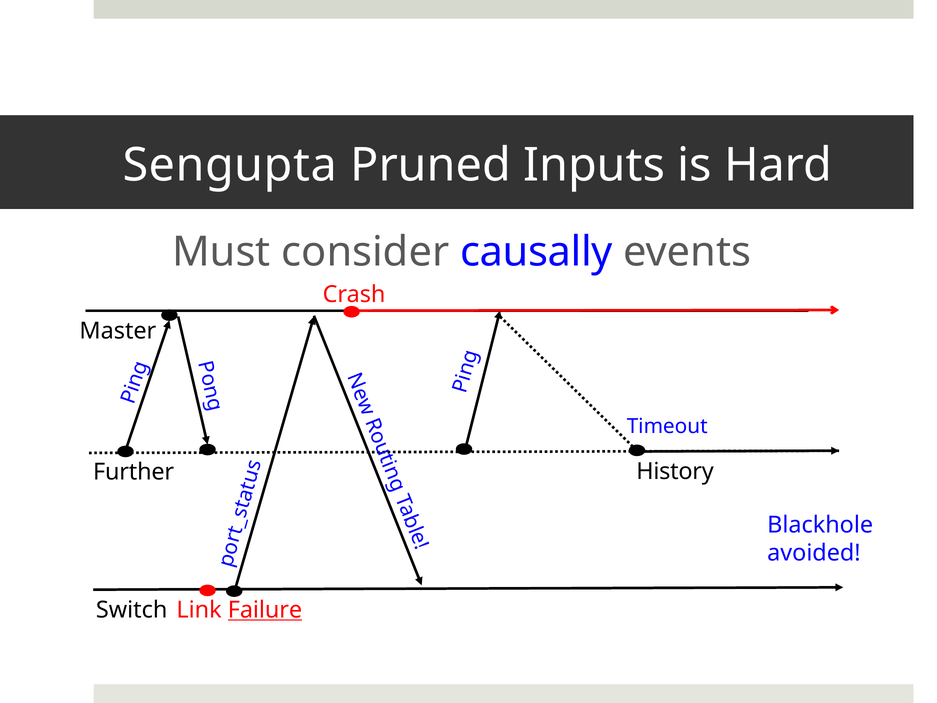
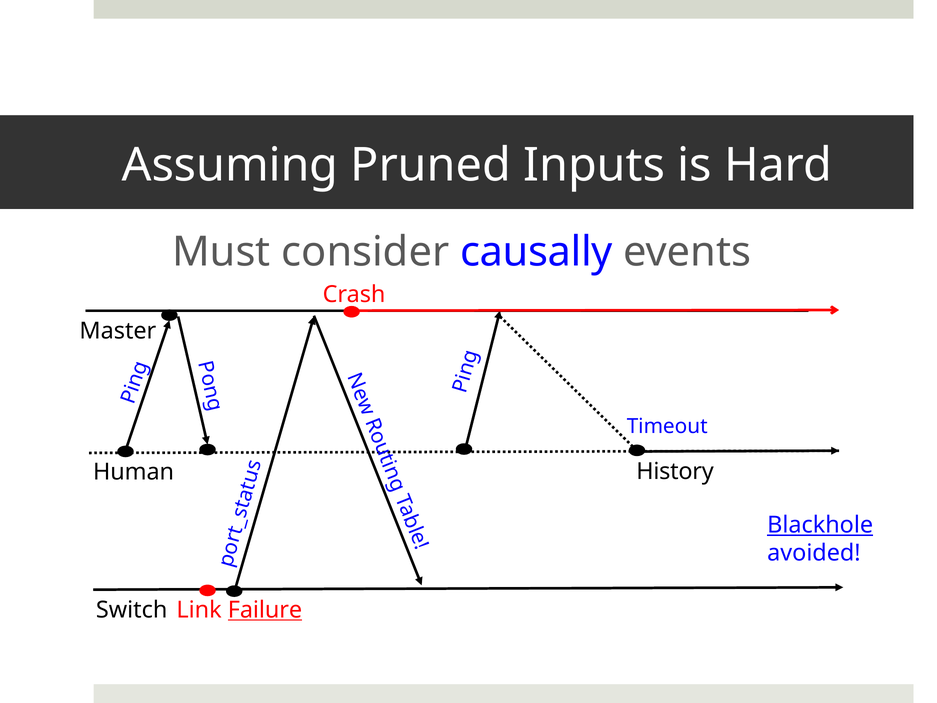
Sengupta: Sengupta -> Assuming (230, 165)
Further: Further -> Human (134, 472)
Blackhole underline: none -> present (820, 525)
